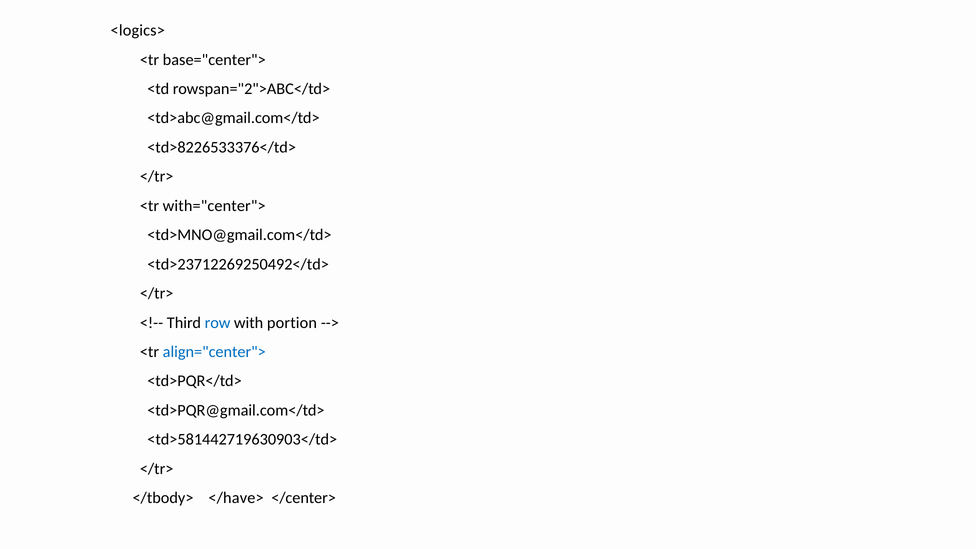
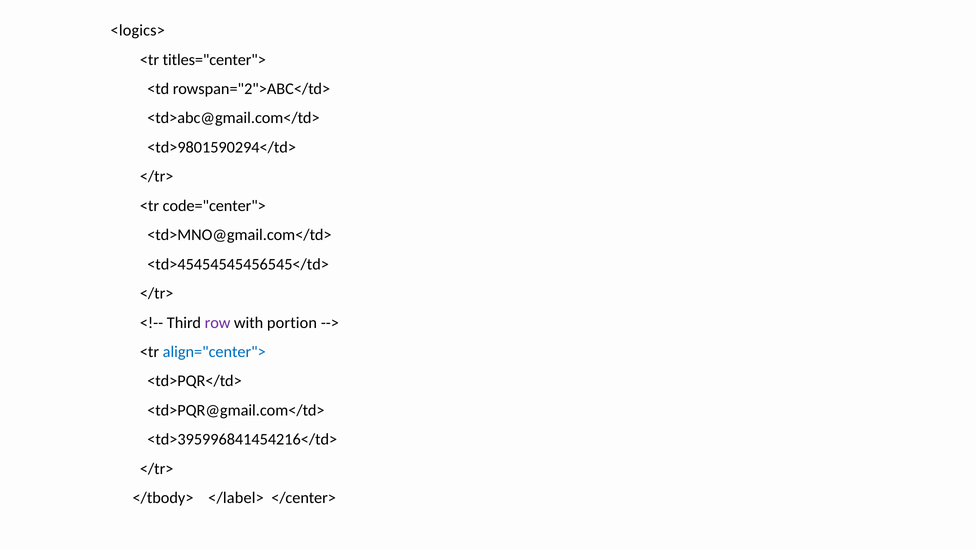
base="center">: base="center"> -> titles="center"> (214, 60)
<td>8226533376</td>: <td>8226533376</td> -> <td>9801590294</td> (222, 147)
with="center">: with="center"> -> code="center"> (214, 206)
<td>23712269250492</td>: <td>23712269250492</td> -> <td>45454545456545</td> (238, 264)
row colour: blue -> purple (218, 323)
<td>581442719630903</td>: <td>581442719630903</td> -> <td>395996841454216</td> (242, 440)
</have>: </have> -> </label> (236, 498)
